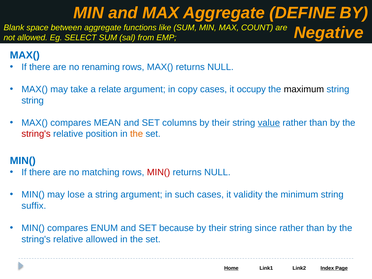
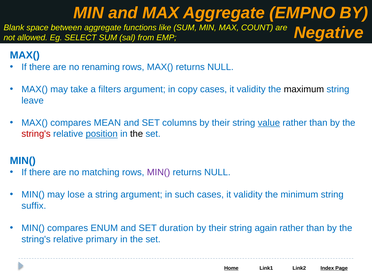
DEFINE: DEFINE -> EMPNO (303, 13)
relate: relate -> filters (110, 89)
occupy: occupy -> validity (251, 89)
string: string -> leave (33, 100)
position underline: none -> present (102, 134)
the colour: orange -> black (137, 134)
MIN( colour: red -> purple (158, 172)
because: because -> duration (176, 228)
since: since -> again (266, 228)
relative allowed: allowed -> primary (102, 239)
